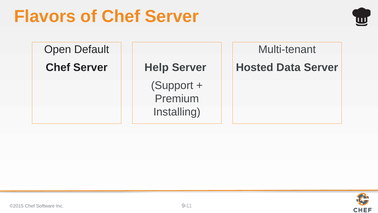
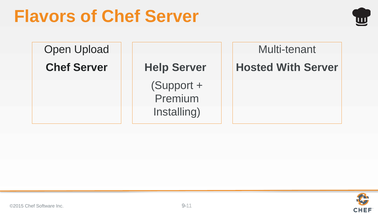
Default: Default -> Upload (92, 49)
Data: Data -> With (288, 67)
